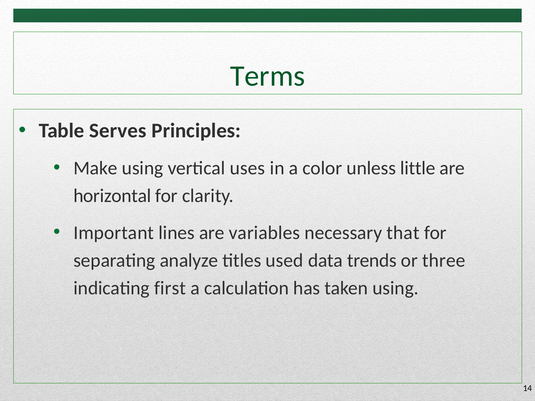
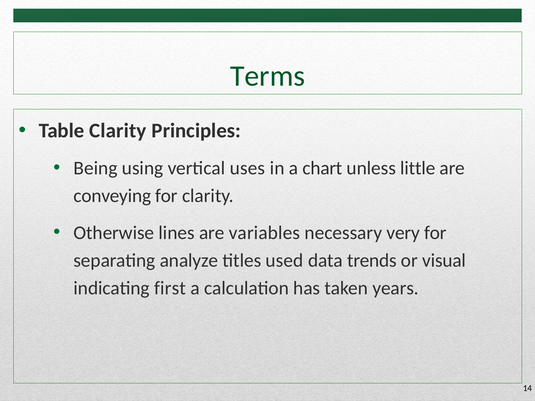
Table Serves: Serves -> Clarity (118, 131)
Make: Make -> Being (95, 168)
color: color -> chart (322, 168)
horizontal: horizontal -> conveying (112, 196)
Important: Important -> Otherwise (114, 233)
that: that -> very (403, 233)
three: three -> visual (444, 261)
taken using: using -> years (396, 288)
